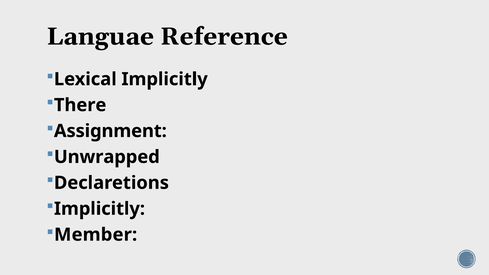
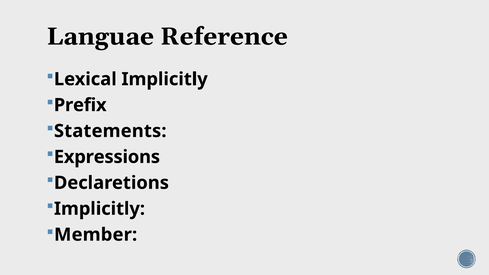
There: There -> Prefix (80, 105)
Assignment: Assignment -> Statements (110, 131)
Unwrapped: Unwrapped -> Expressions (107, 157)
